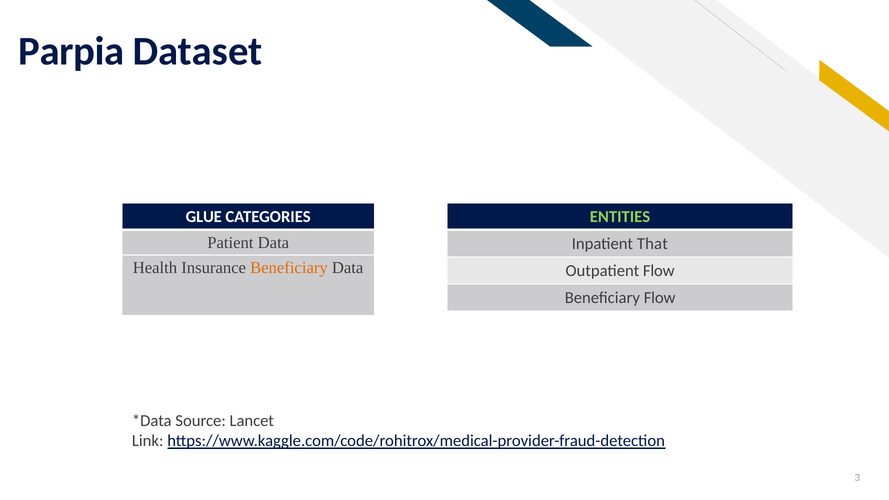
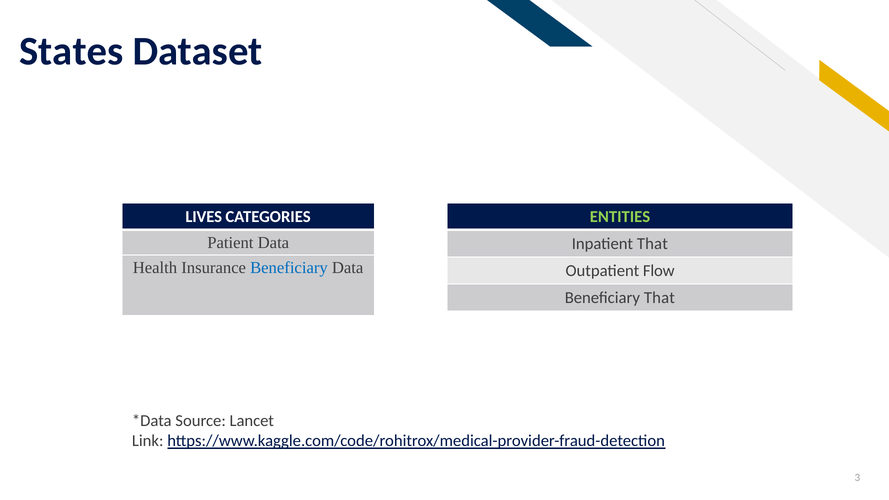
Parpia: Parpia -> States (71, 52)
GLUE: GLUE -> LIVES (204, 217)
Beneficiary colour: orange -> blue (289, 268)
Beneficiary Flow: Flow -> That (659, 298)
